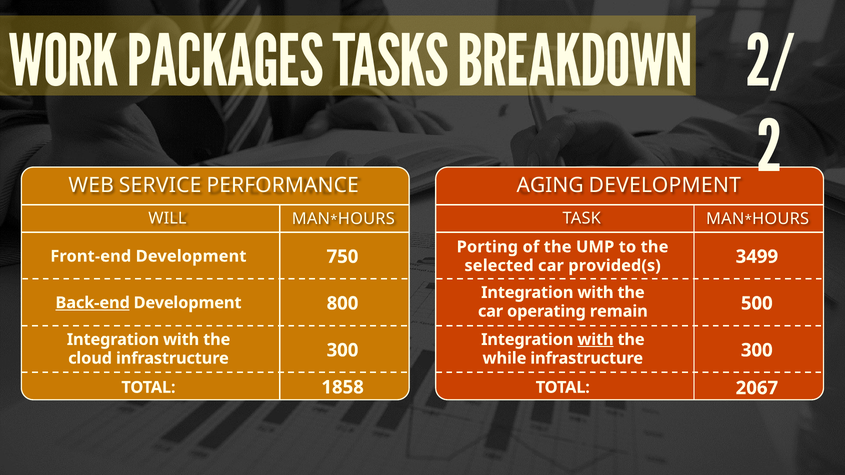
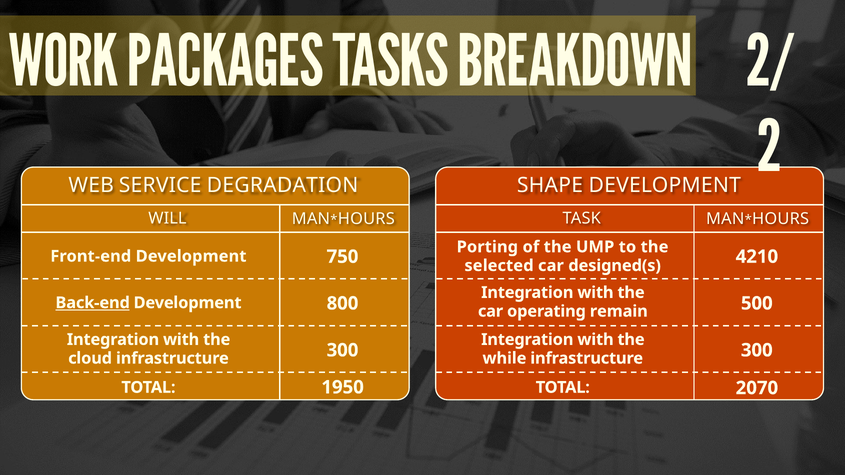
PERFORMANCE: PERFORMANCE -> DEGRADATION (283, 186)
AGING: AGING -> SHAPE (550, 186)
3499: 3499 -> 4210 (757, 257)
provided(s: provided(s -> designed(s (615, 266)
with underline: present -> none (596, 340)
1858: 1858 -> 1950 (343, 387)
2067: 2067 -> 2070 (757, 388)
